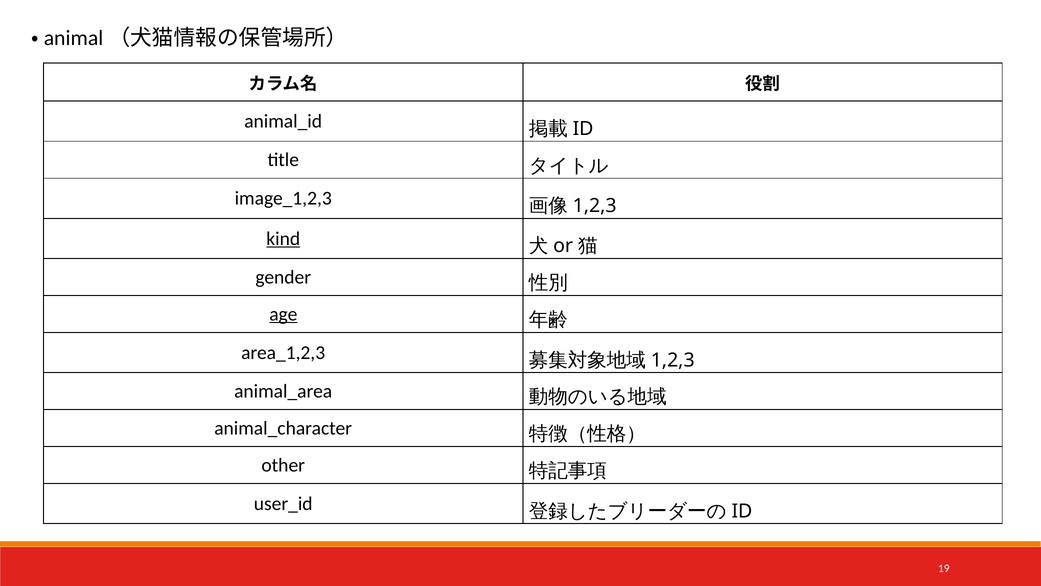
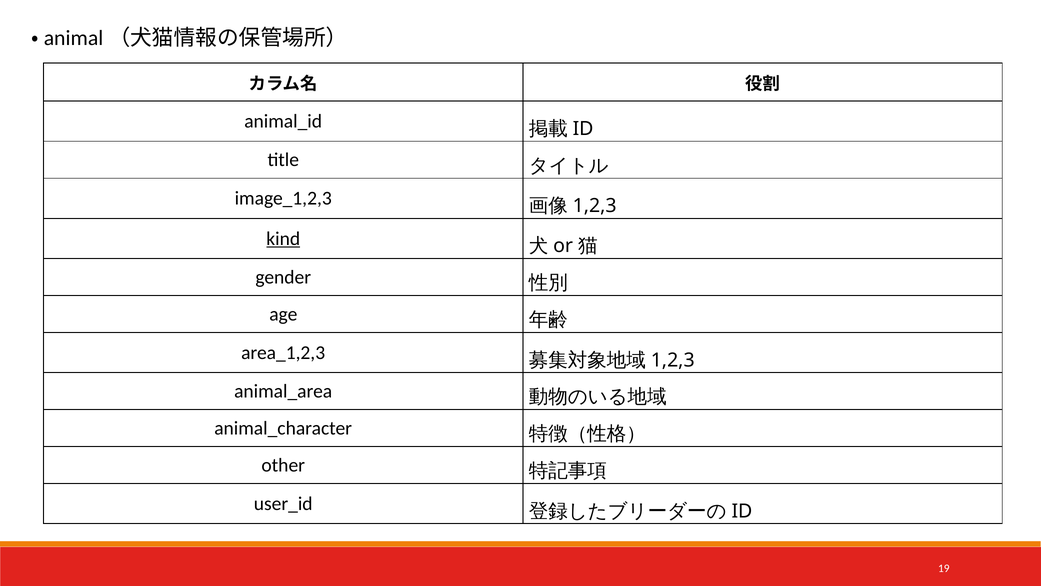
age underline: present -> none (283, 314)
